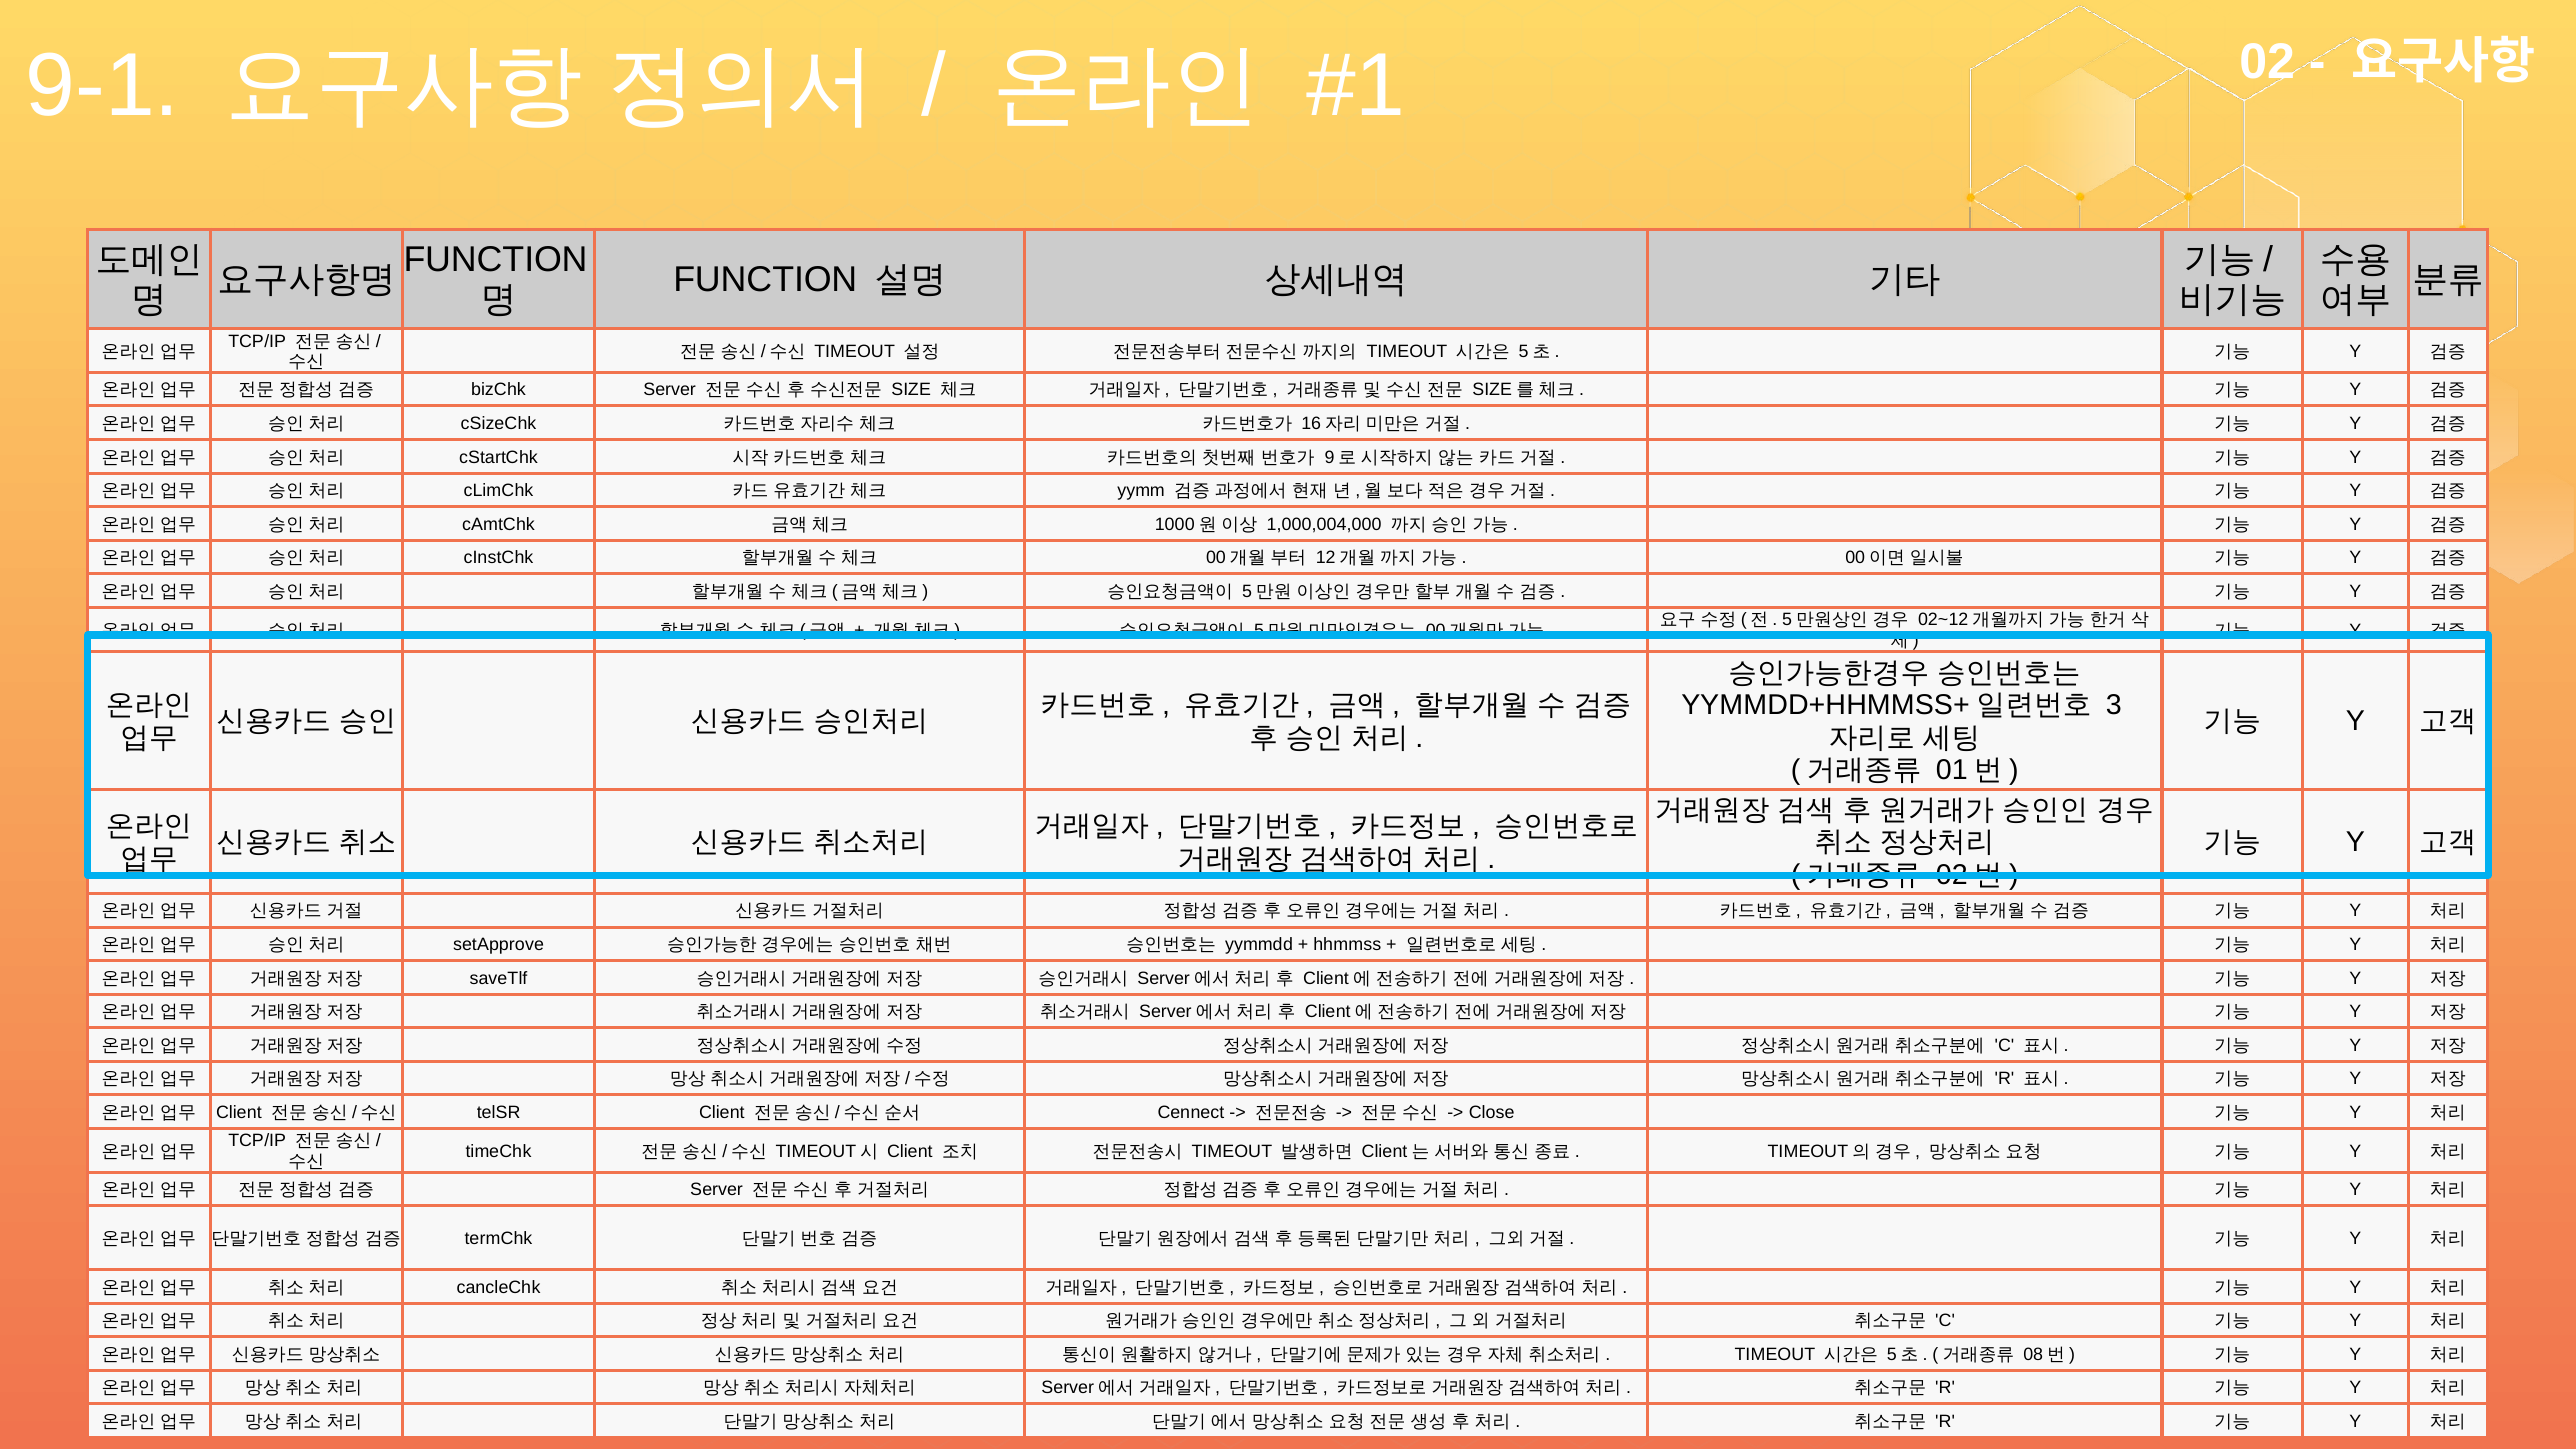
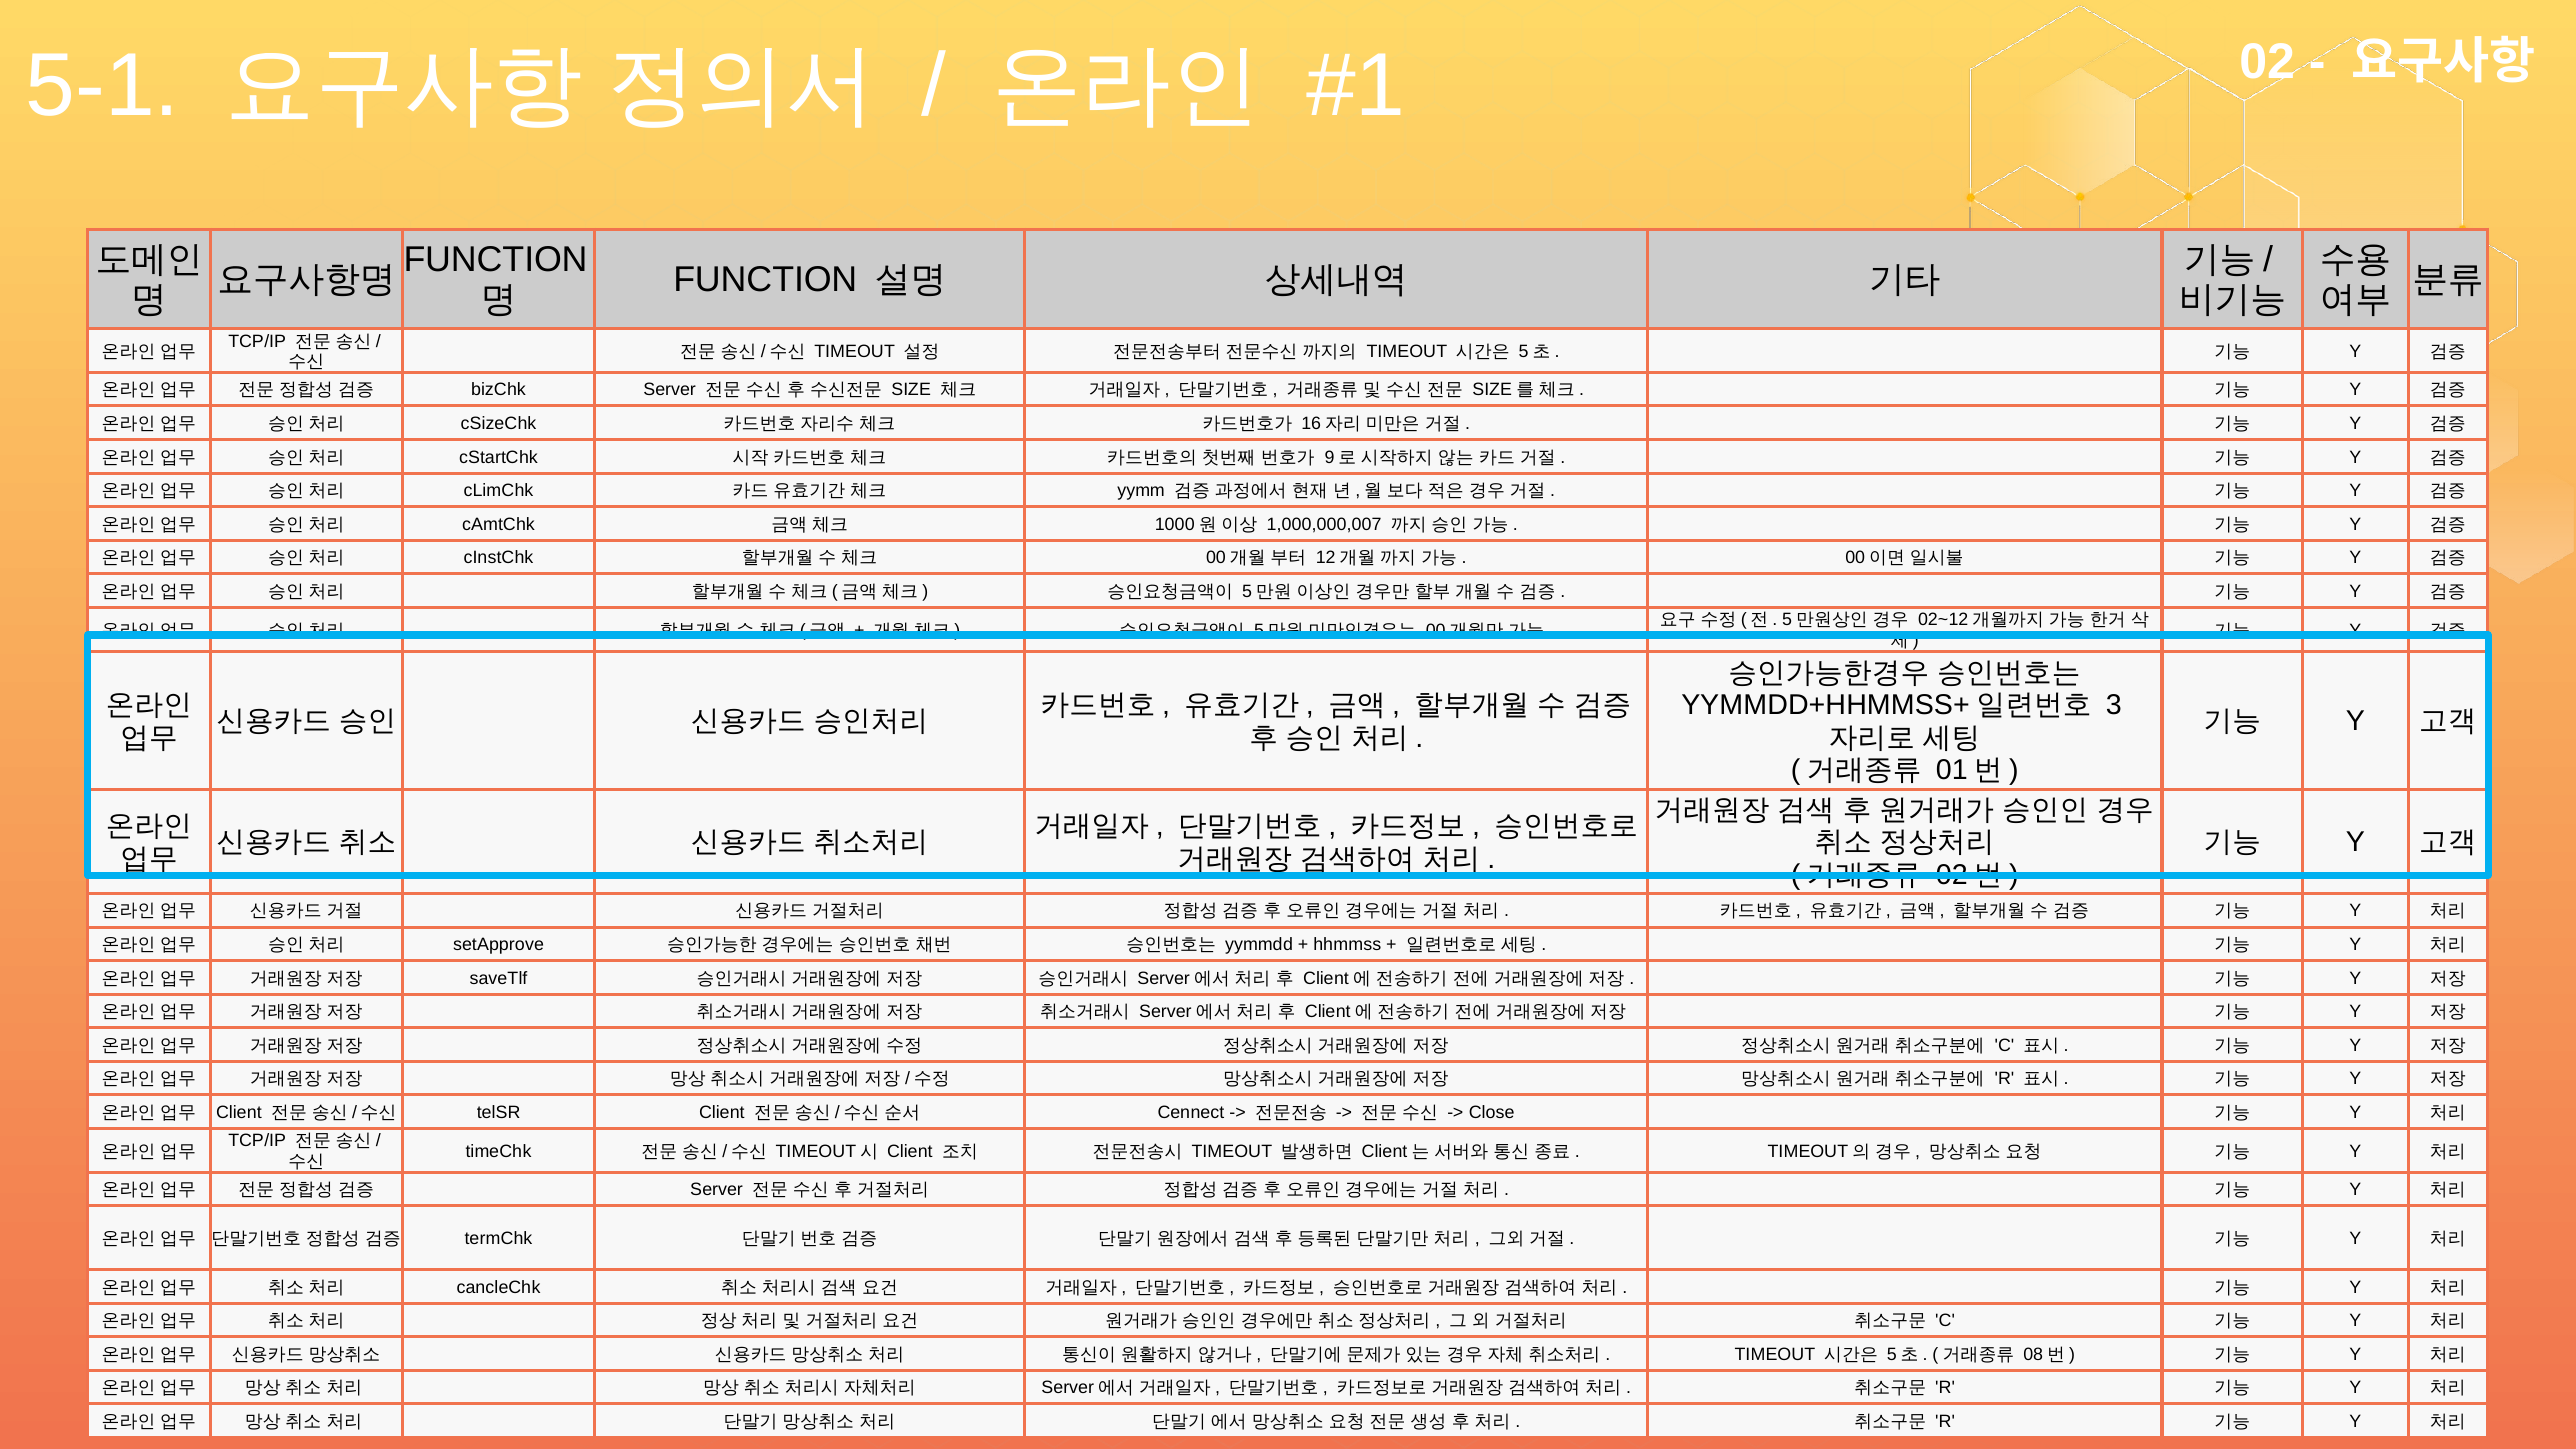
9-1: 9-1 -> 5-1 (103, 86)
1,000,004,000: 1,000,004,000 -> 1,000,000,007 (1324, 524)
